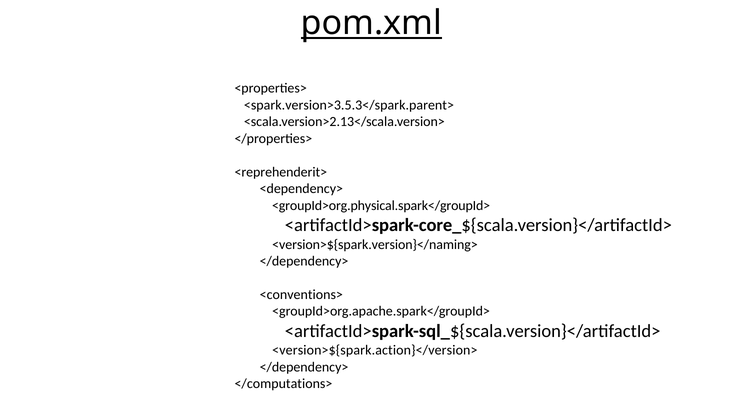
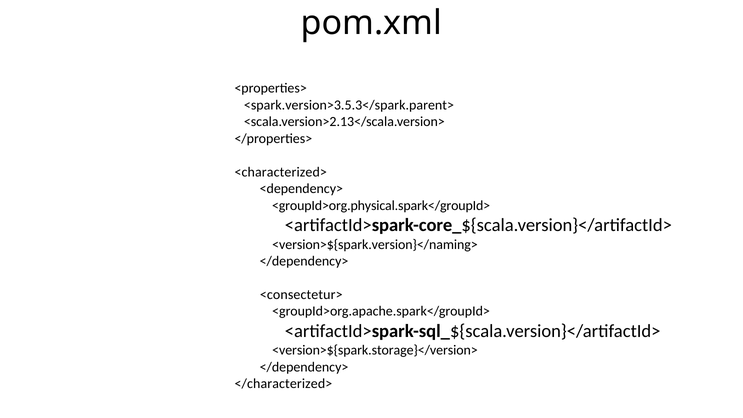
pom.xml underline: present -> none (371, 23)
<reprehenderit>: <reprehenderit> -> <characterized> (281, 172)
<conventions>: <conventions> -> <consectetur> (301, 295)
<version>${spark.action}</version>: <version>${spark.action}</version> -> <version>${spark.storage}</version> (375, 350)
</computations>: </computations> -> </characterized> (283, 384)
